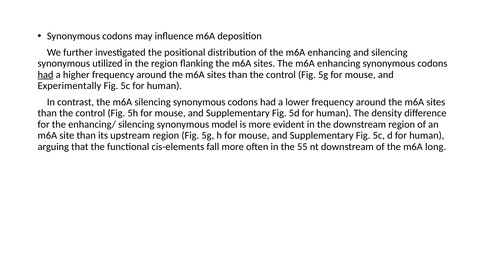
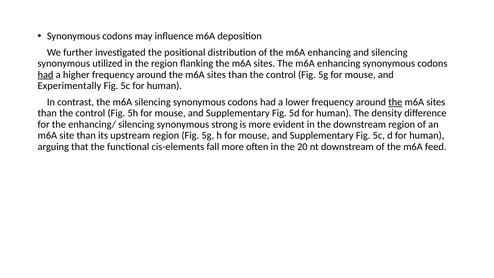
the underline: none -> present (395, 102)
model: model -> strong (225, 124)
55: 55 -> 20 (302, 147)
long: long -> feed (436, 147)
